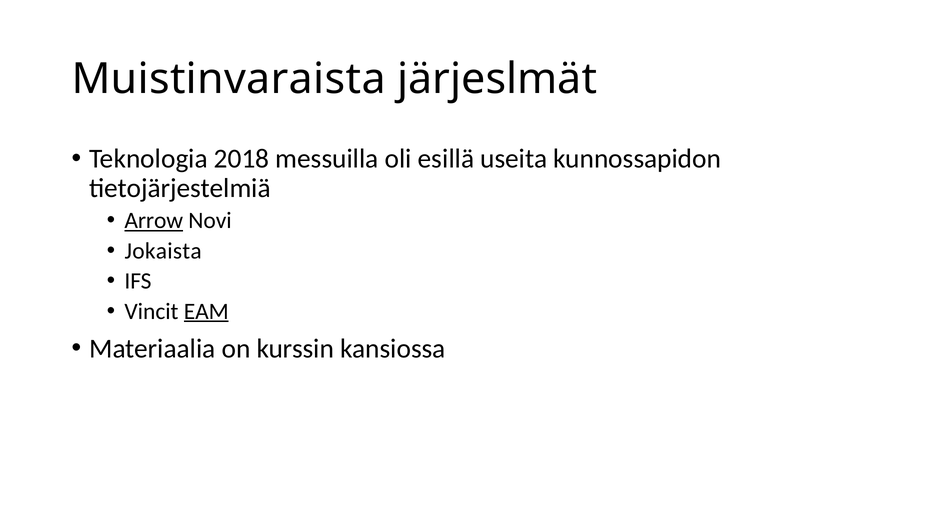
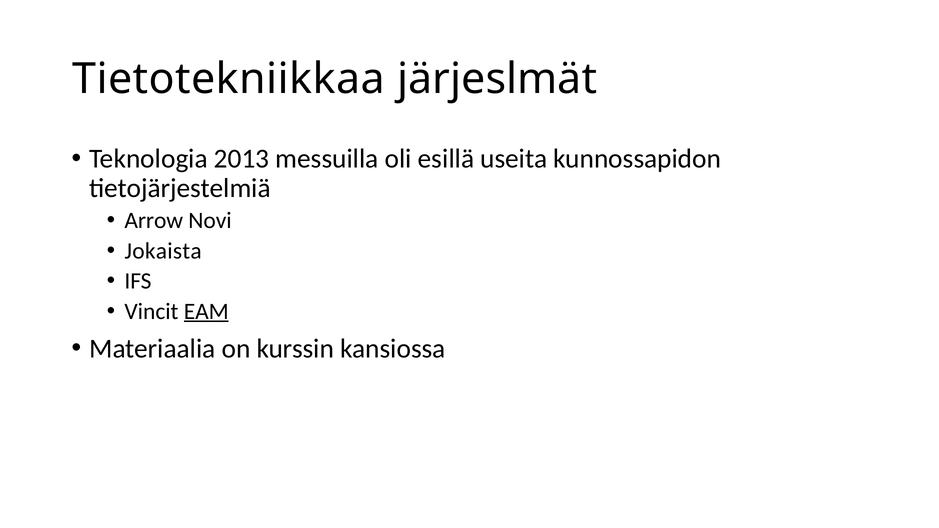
Muistinvaraista: Muistinvaraista -> Tietotekniikkaa (229, 79)
2018: 2018 -> 2013 (242, 159)
Arrow underline: present -> none (154, 221)
